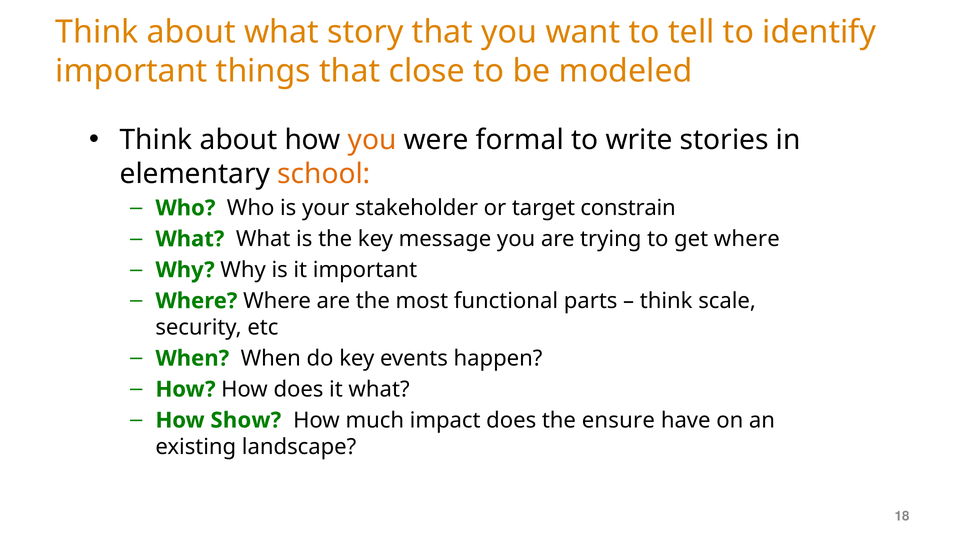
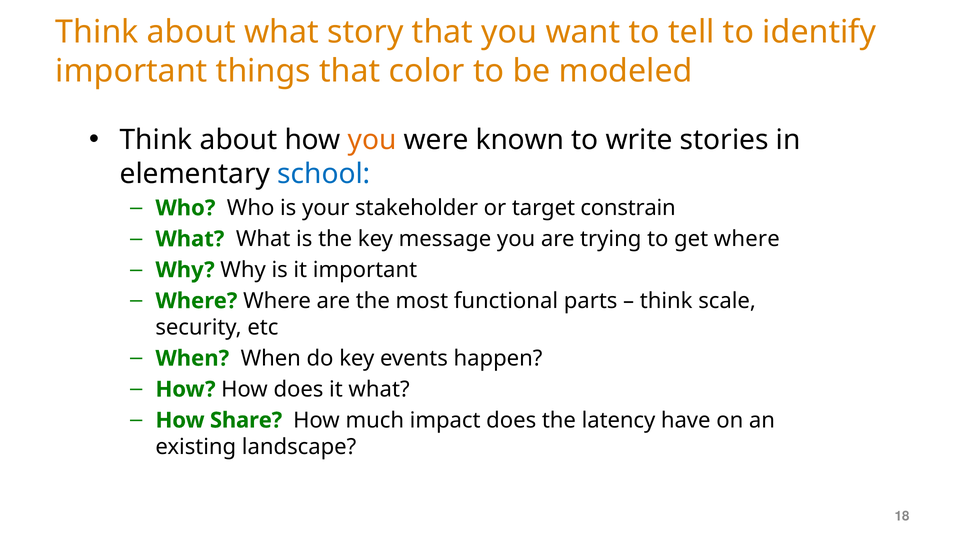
close: close -> color (427, 71)
formal: formal -> known (520, 140)
school colour: orange -> blue (324, 174)
Show: Show -> Share (246, 420)
ensure: ensure -> latency (618, 420)
